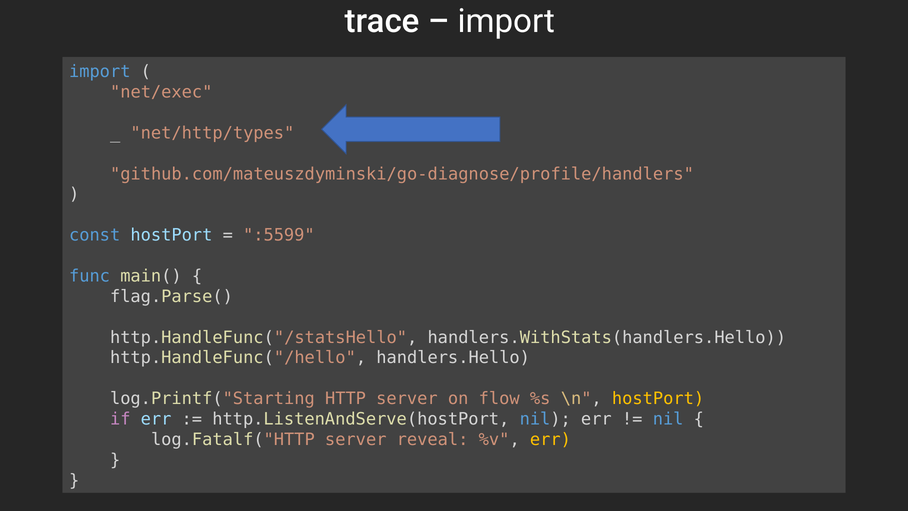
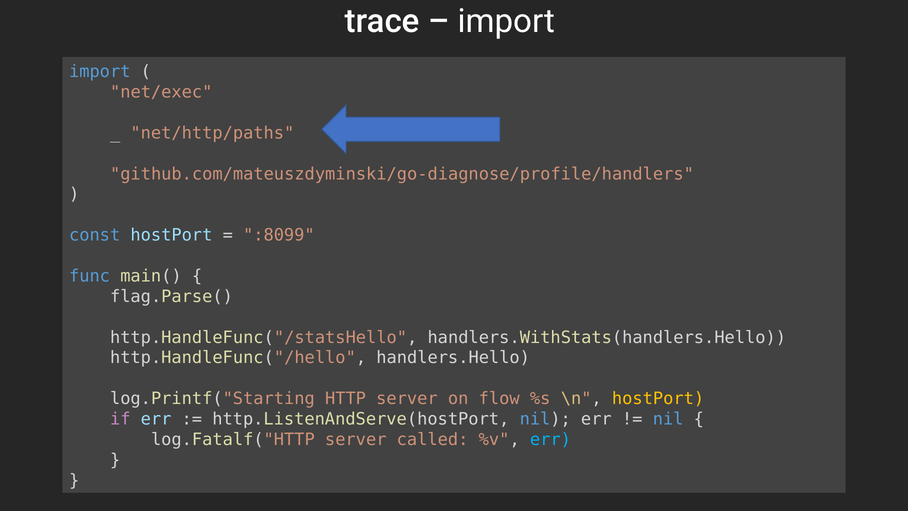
net/http/types: net/http/types -> net/http/paths (212, 133)
:5599: :5599 -> :8099 (279, 235)
reveal: reveal -> called (433, 439)
err colour: yellow -> light blue (550, 439)
